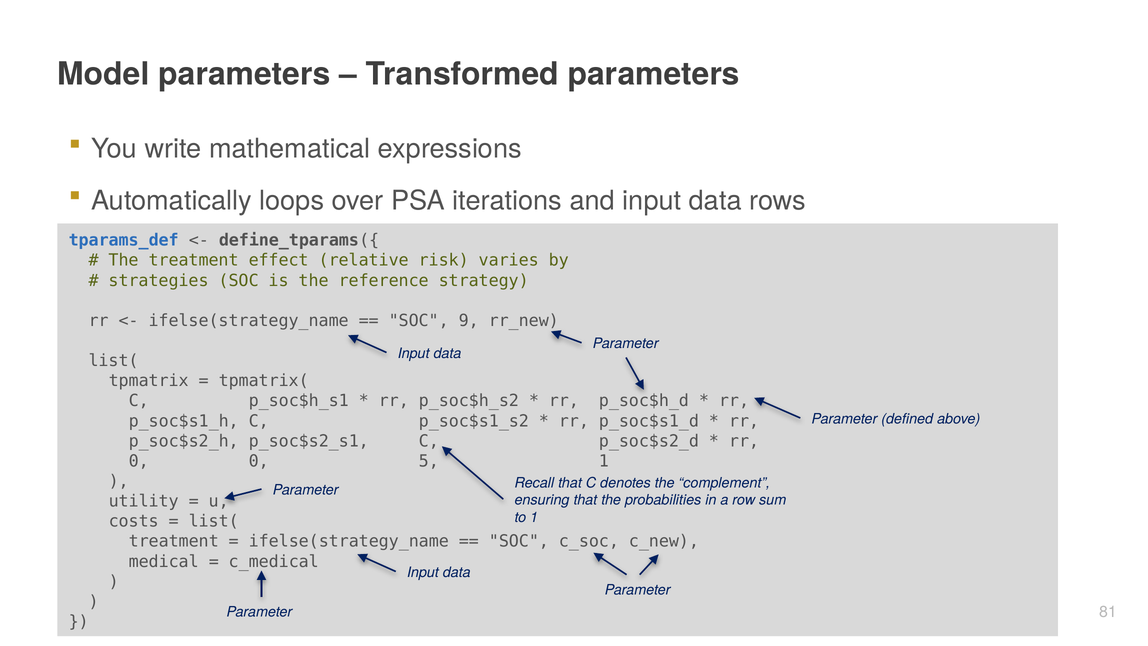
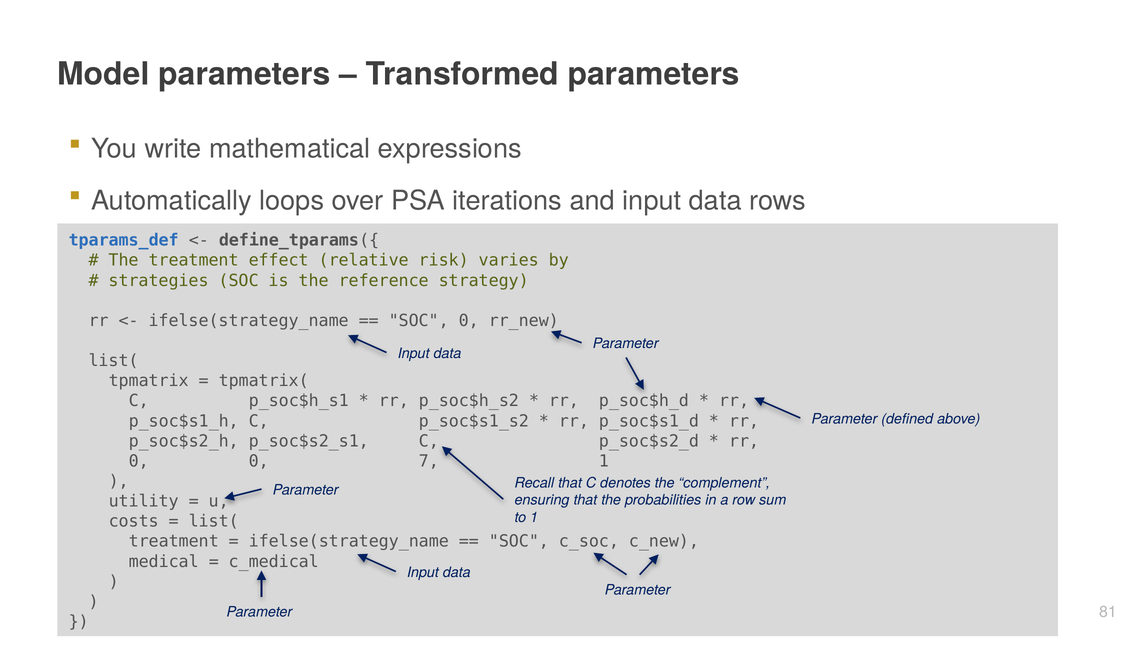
SOC 9: 9 -> 0 (469, 321)
5: 5 -> 7 (429, 461)
